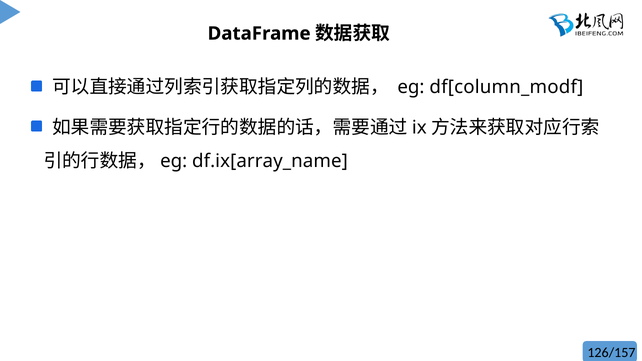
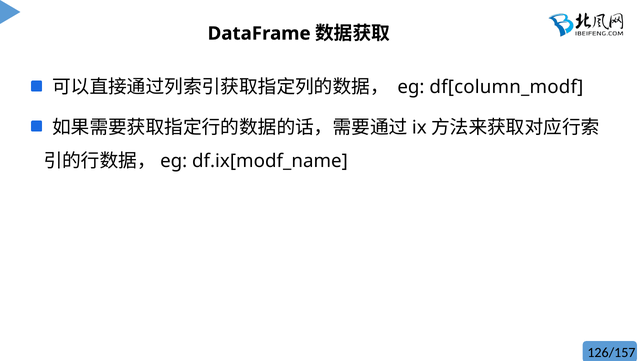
df.ix[array_name: df.ix[array_name -> df.ix[modf_name (270, 161)
